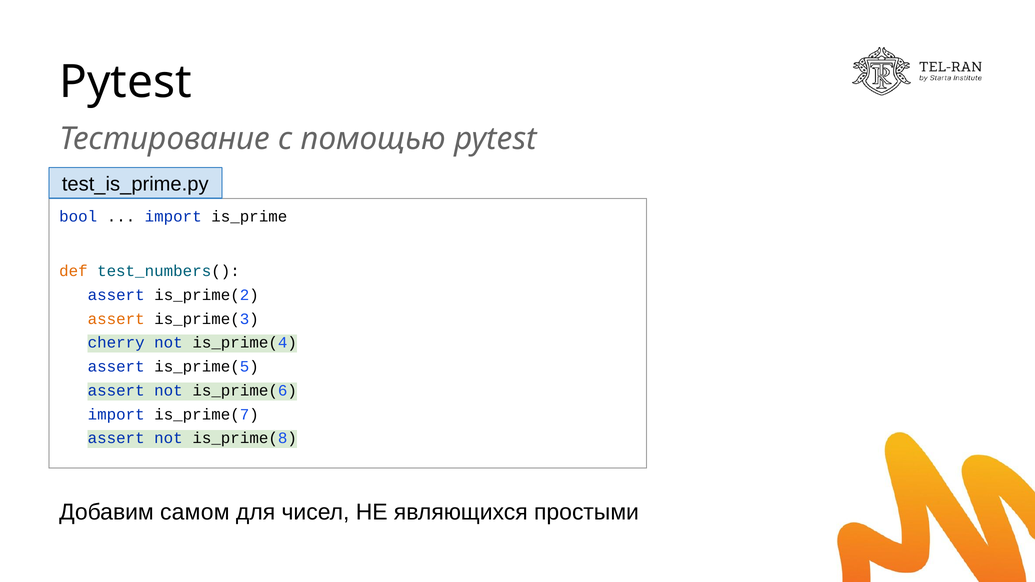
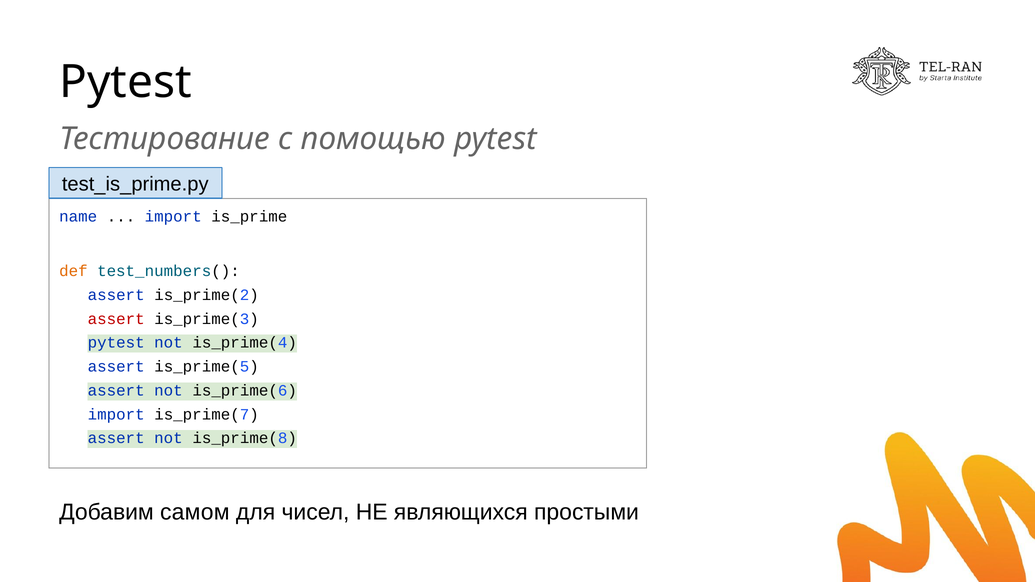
bool: bool -> name (78, 217)
assert colour: orange -> red (116, 319)
cherry: cherry -> pytest (116, 343)
